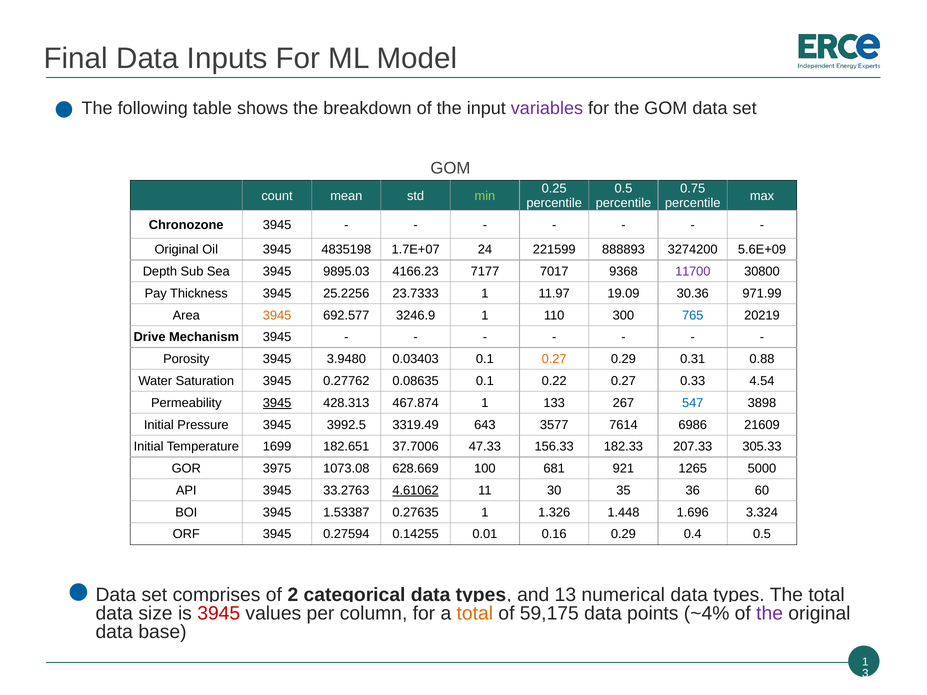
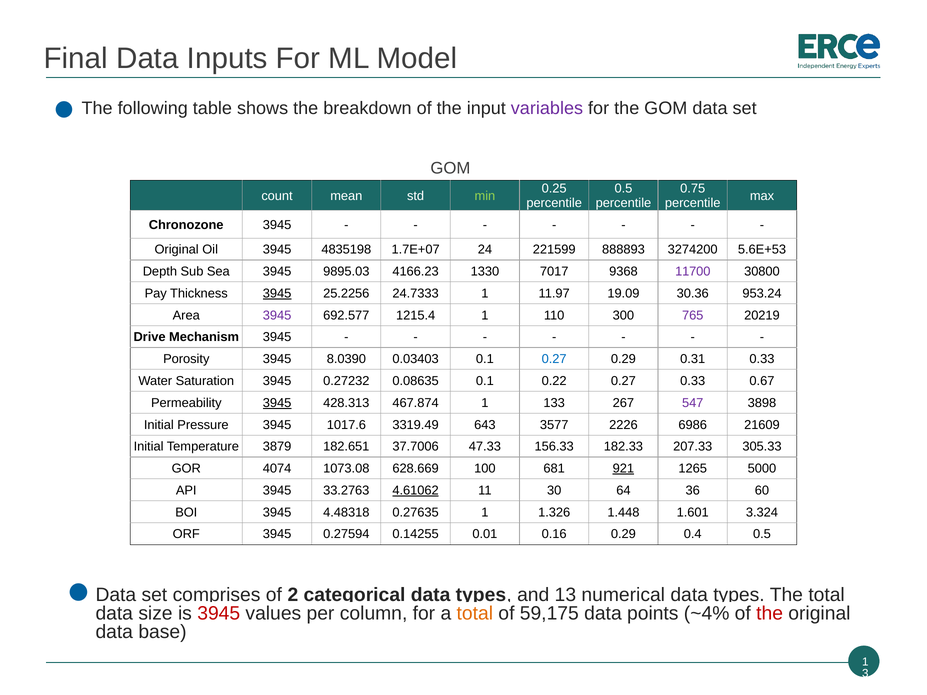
5.6E+09: 5.6E+09 -> 5.6E+53 (762, 250)
7177: 7177 -> 1330 (485, 272)
3945 underline: none -> present (277, 294)
23.7333: 23.7333 -> 24.7333 (416, 294)
971.99: 971.99 -> 953.24 (762, 294)
3945 colour: orange -> purple (277, 315)
3246.9: 3246.9 -> 1215.4 (416, 315)
765 colour: blue -> purple (693, 315)
3.9480: 3.9480 -> 8.0390 (346, 359)
0.27 colour: orange -> blue (554, 359)
0.31 0.88: 0.88 -> 0.33 (762, 359)
0.27762: 0.27762 -> 0.27232 (346, 381)
4.54: 4.54 -> 0.67 (762, 381)
547 colour: blue -> purple (693, 403)
3992.5: 3992.5 -> 1017.6 (346, 425)
7614: 7614 -> 2226 (623, 425)
1699: 1699 -> 3879 (277, 447)
3975: 3975 -> 4074 (277, 469)
921 underline: none -> present (623, 469)
35: 35 -> 64 (623, 491)
1.53387: 1.53387 -> 4.48318 (346, 513)
1.696: 1.696 -> 1.601 (693, 513)
the colour: purple -> red (770, 613)
